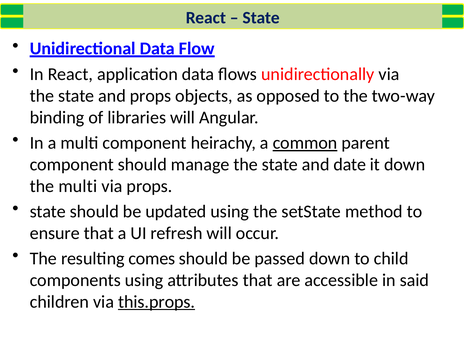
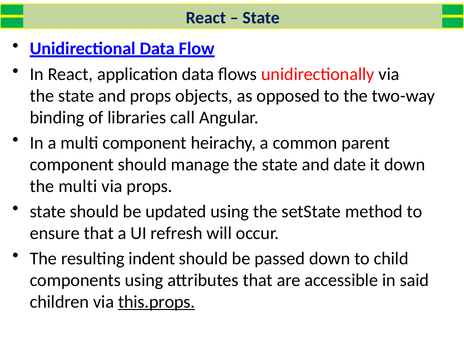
libraries will: will -> call (183, 118)
common underline: present -> none (305, 143)
comes: comes -> indent (152, 258)
